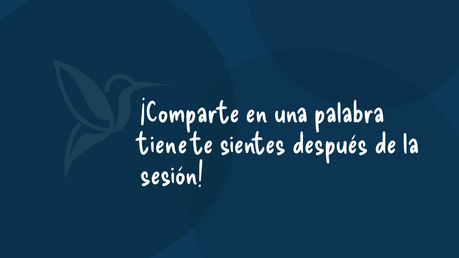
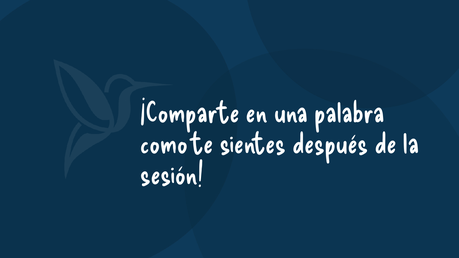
tiene: tiene -> como (164, 144)
